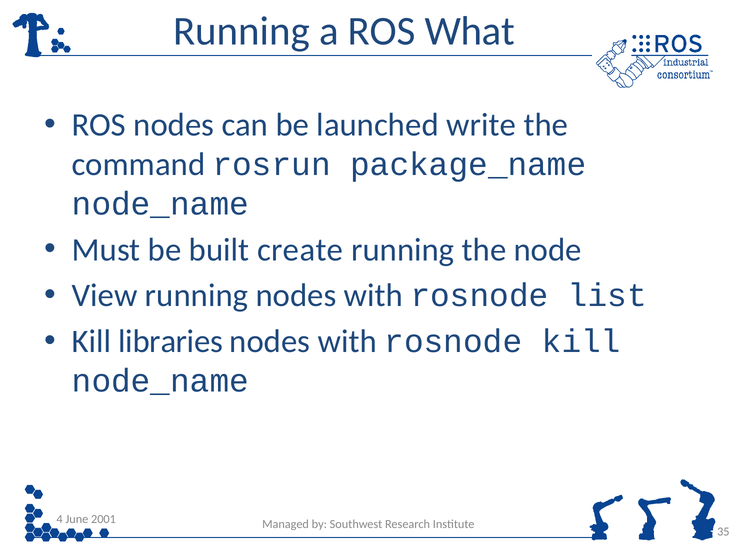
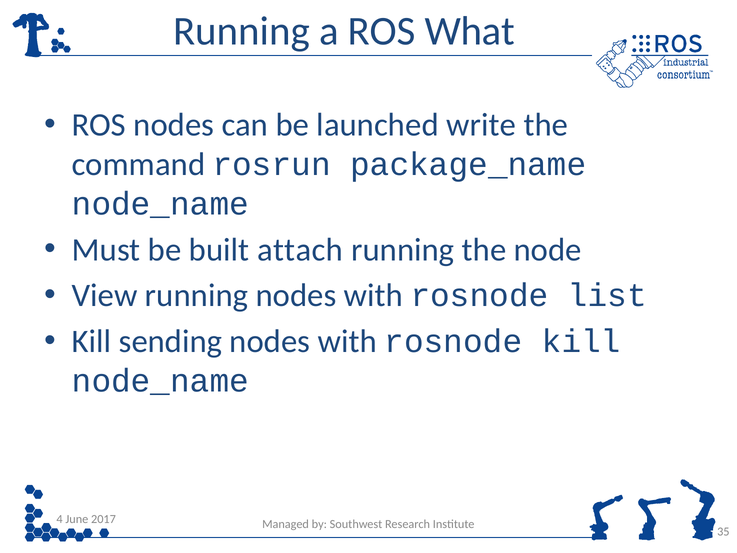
create: create -> attach (300, 250)
libraries: libraries -> sending (170, 341)
2001: 2001 -> 2017 (103, 519)
